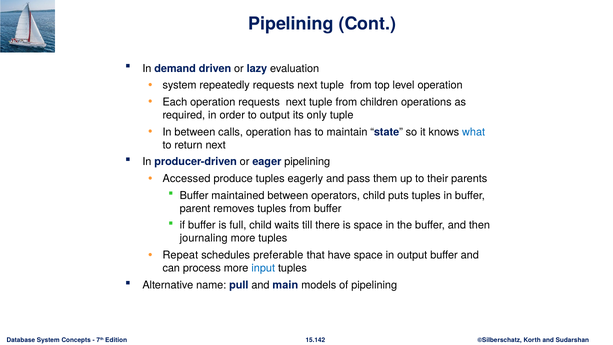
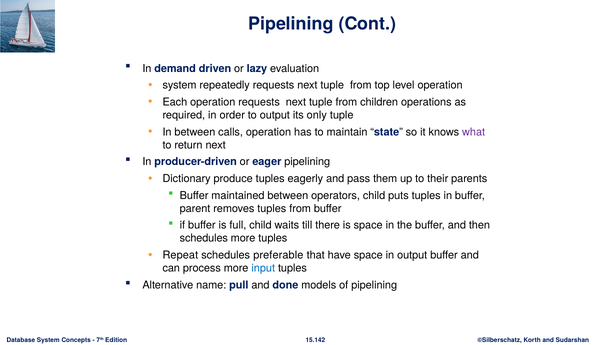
what colour: blue -> purple (474, 132)
Accessed: Accessed -> Dictionary (187, 179)
journaling: journaling -> schedules (204, 238)
main: main -> done (285, 285)
